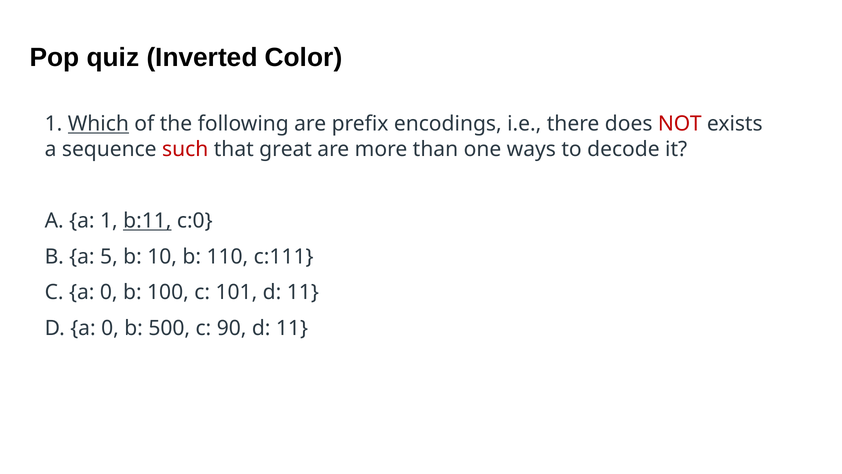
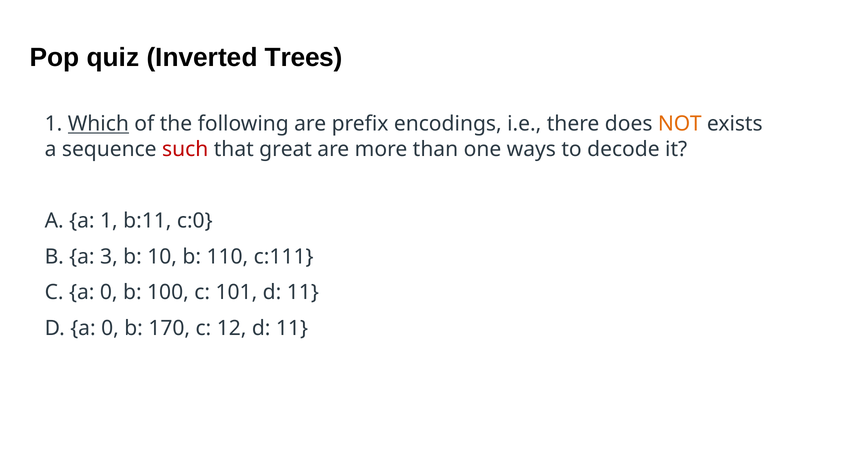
Color: Color -> Trees (304, 57)
NOT colour: red -> orange (680, 124)
b:11 underline: present -> none (147, 221)
5: 5 -> 3 (109, 257)
500: 500 -> 170 (169, 328)
90: 90 -> 12 (232, 328)
